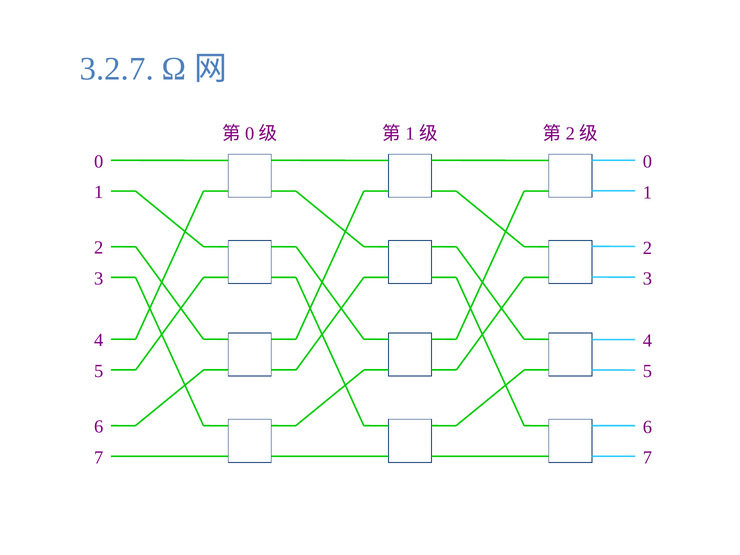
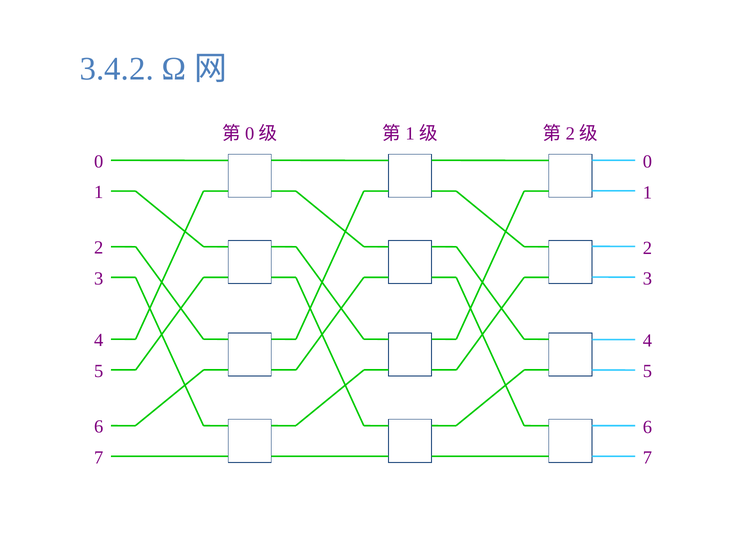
3.2.7: 3.2.7 -> 3.4.2 (117, 69)
